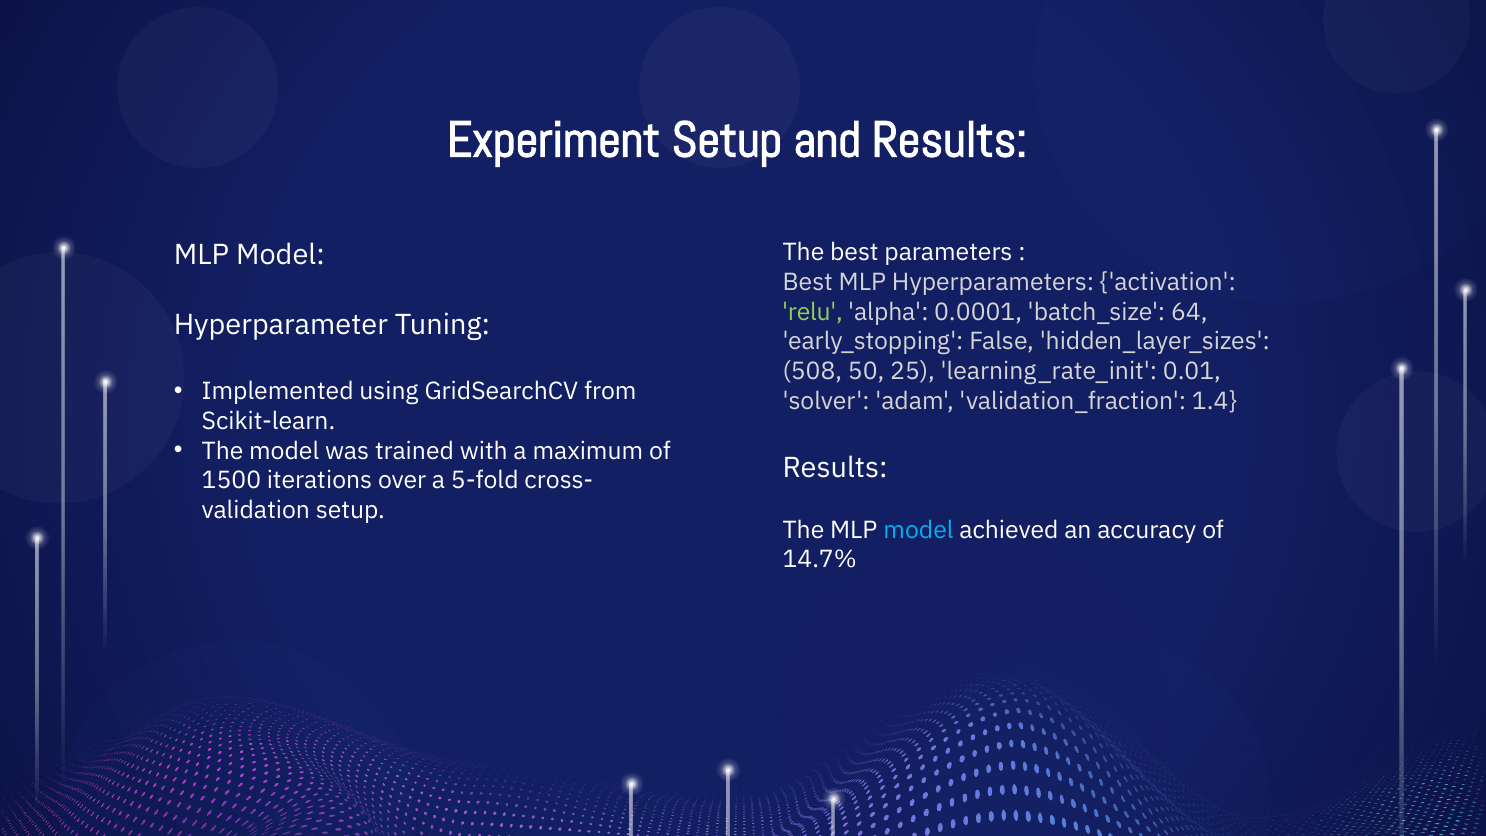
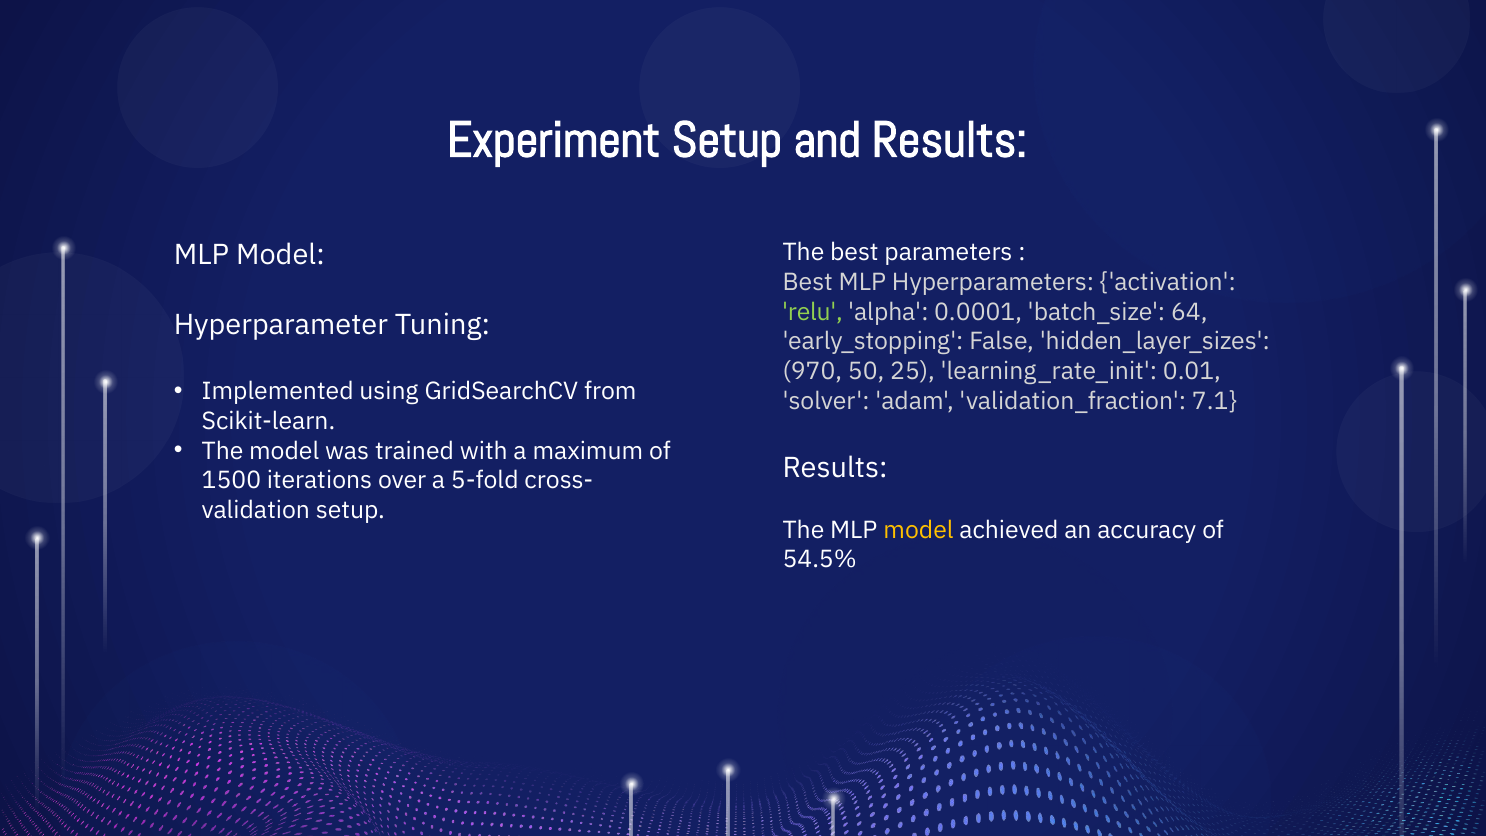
508: 508 -> 970 (812, 371)
1.4: 1.4 -> 7.1 (1214, 401)
model colour: light blue -> yellow (919, 530)
14.7%: 14.7% -> 54.5% (820, 560)
